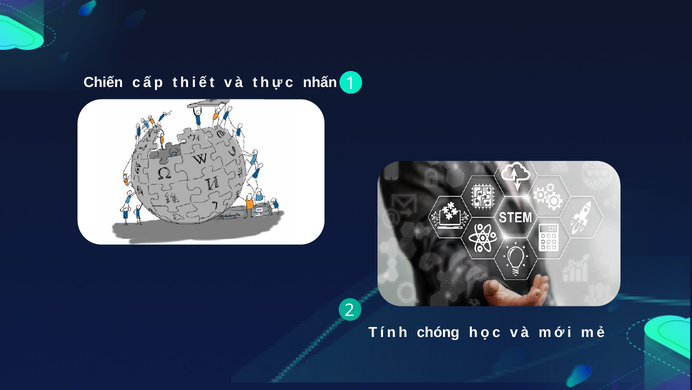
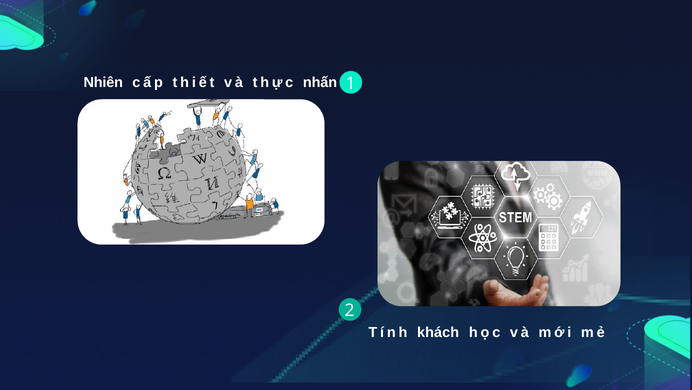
Chiến: Chiến -> Nhiên (103, 82)
chóng: chóng -> khách (438, 332)
